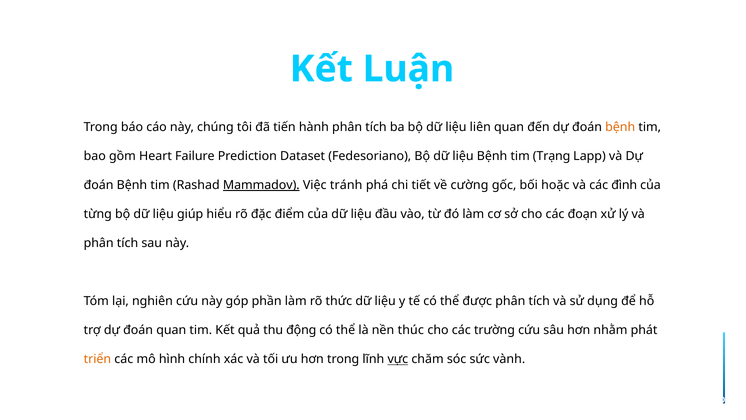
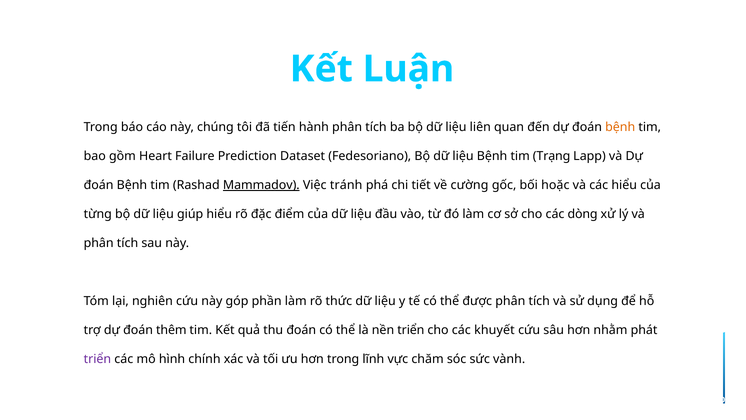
các đình: đình -> hiểu (624, 185)
đoạn: đoạn -> dòng (583, 214)
đoán quan: quan -> thêm (171, 330)
thu động: động -> đoán (301, 330)
nền thúc: thúc -> triển (411, 330)
trường: trường -> khuyết (494, 330)
triển colour: orange -> purple (97, 359)
vực underline: present -> none (398, 359)
